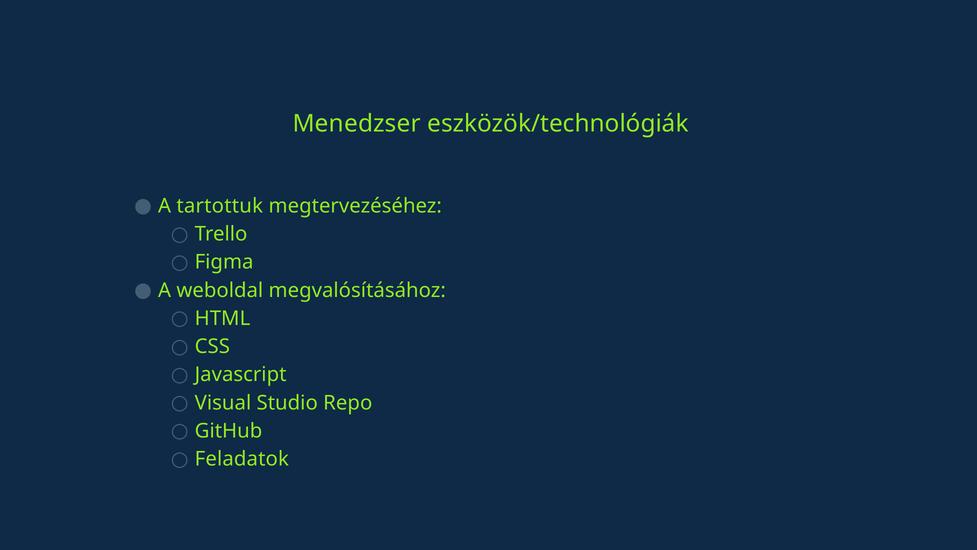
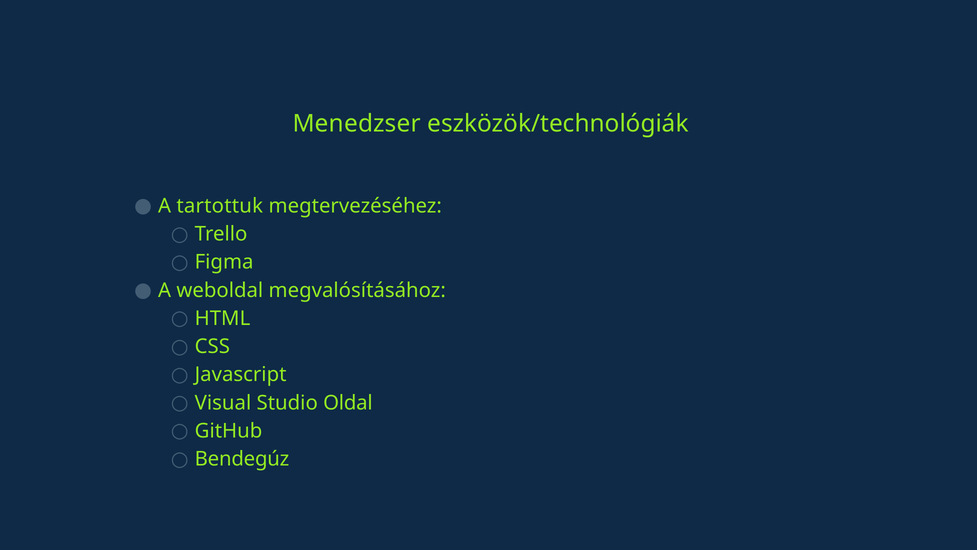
Repo: Repo -> Oldal (348, 402)
Feladatok: Feladatok -> Bendegúz (242, 459)
